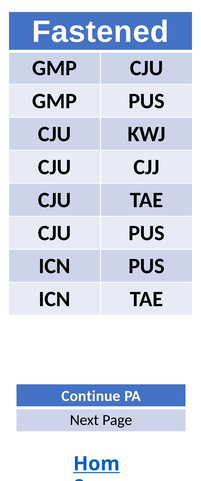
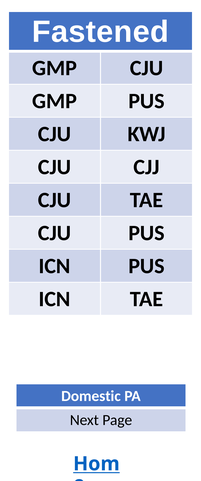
Continue: Continue -> Domestic (91, 396)
